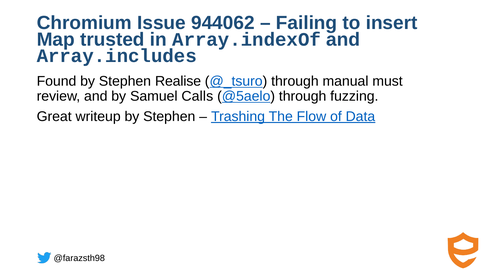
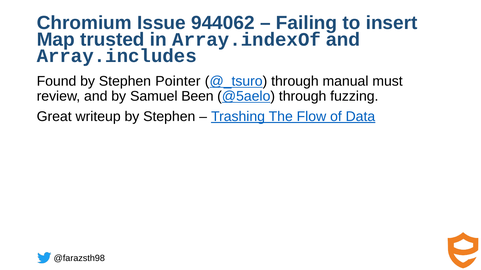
Realise: Realise -> Pointer (178, 81)
Calls: Calls -> Been (197, 96)
